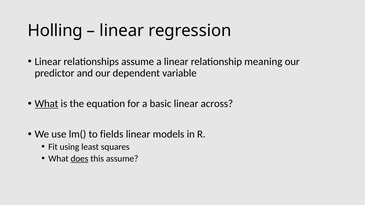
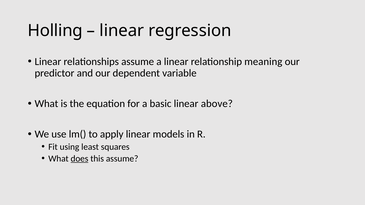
What underline: present -> none (46, 104)
across: across -> above (217, 104)
fields: fields -> apply (112, 134)
